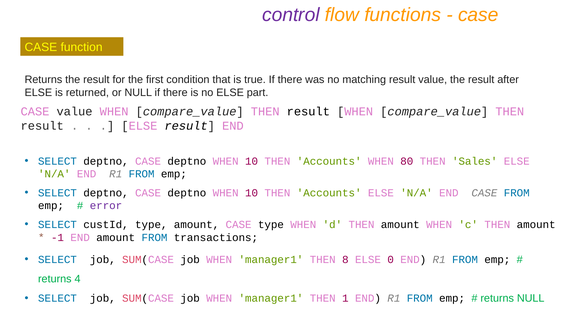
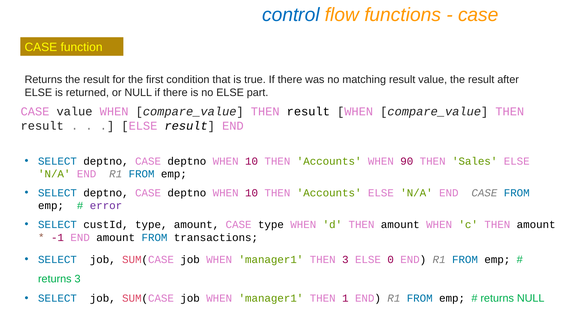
control colour: purple -> blue (291, 15)
80: 80 -> 90 (407, 161)
THEN 8: 8 -> 3 (345, 259)
returns 4: 4 -> 3 (78, 278)
